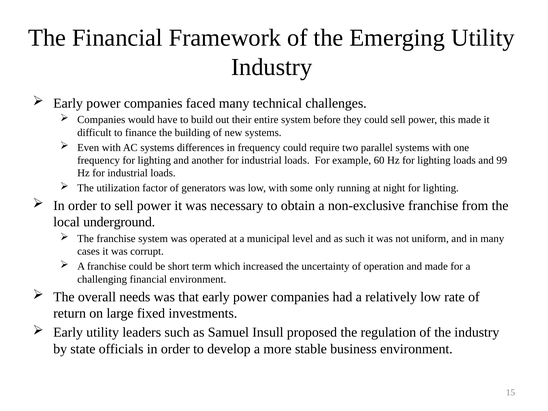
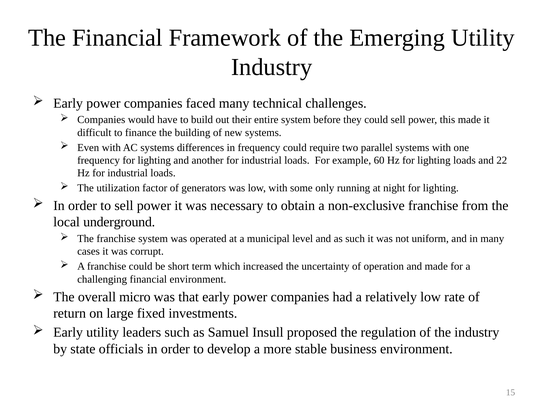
99: 99 -> 22 (502, 160)
needs: needs -> micro (135, 297)
